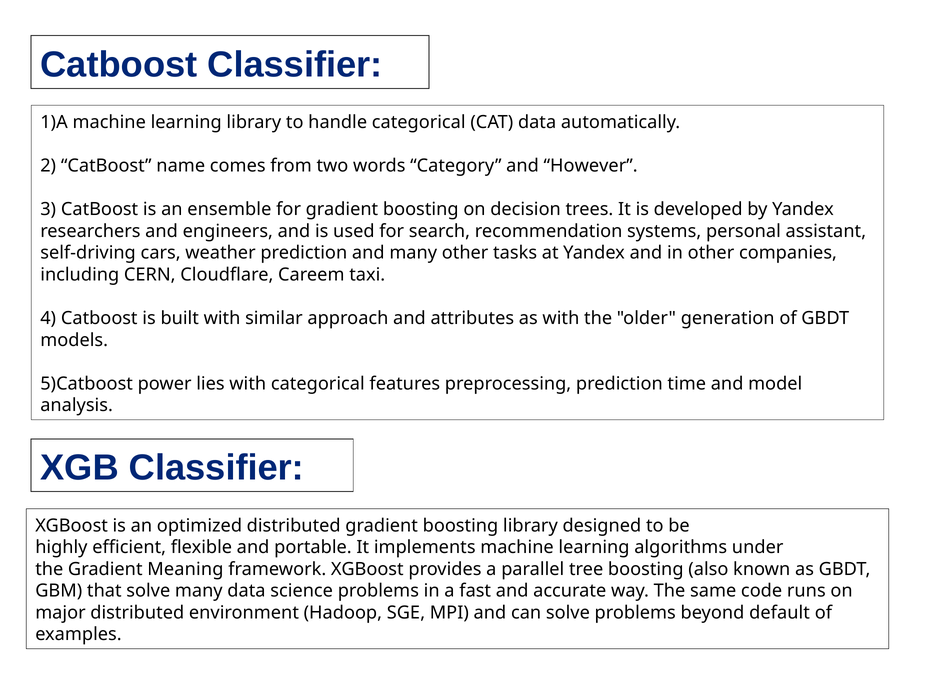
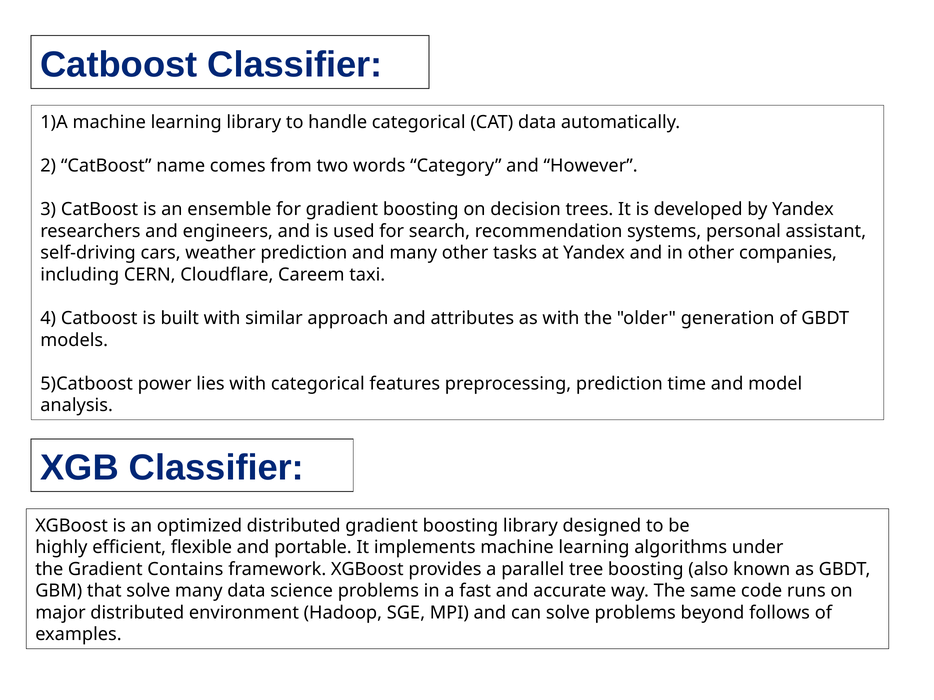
Meaning: Meaning -> Contains (185, 570)
default: default -> follows (780, 613)
